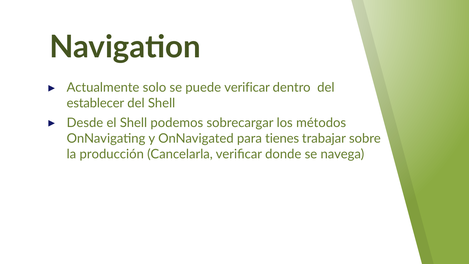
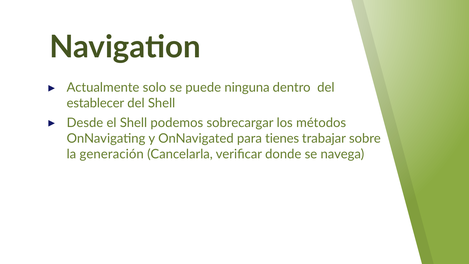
puede verificar: verificar -> ninguna (247, 87)
producción: producción -> generación (112, 154)
